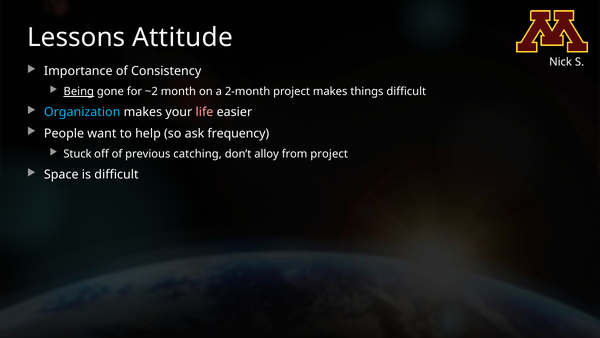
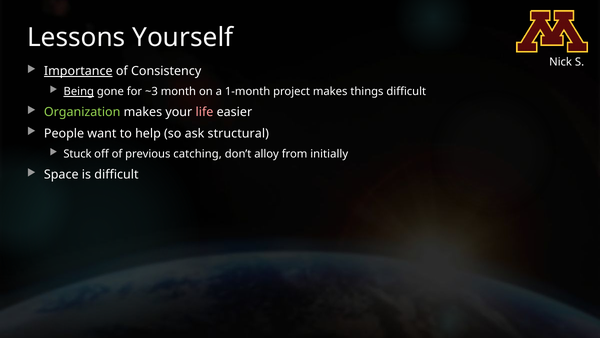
Attitude: Attitude -> Yourself (183, 38)
Importance underline: none -> present (78, 71)
~2: ~2 -> ~3 (151, 91)
2-month: 2-month -> 1-month (248, 91)
Organization colour: light blue -> light green (82, 112)
frequency: frequency -> structural (238, 133)
from project: project -> initially (329, 154)
